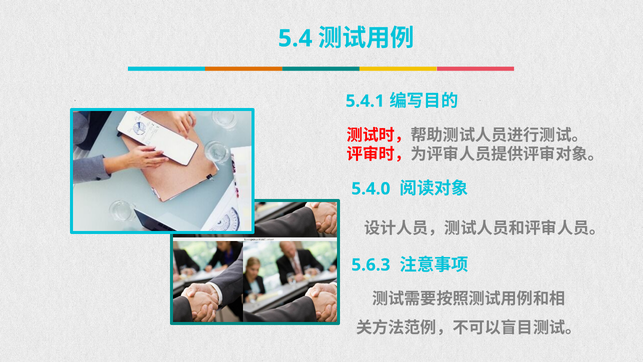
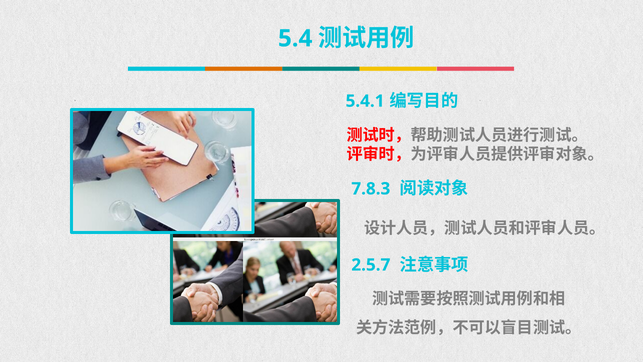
5.4.0: 5.4.0 -> 7.8.3 (371, 189)
5.6.3: 5.6.3 -> 2.5.7 (371, 265)
